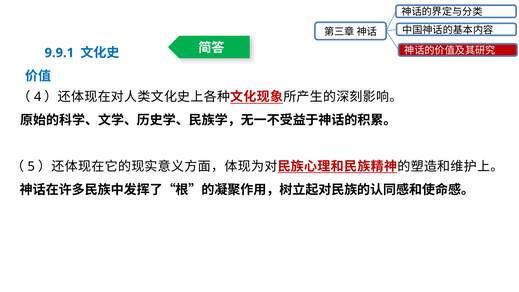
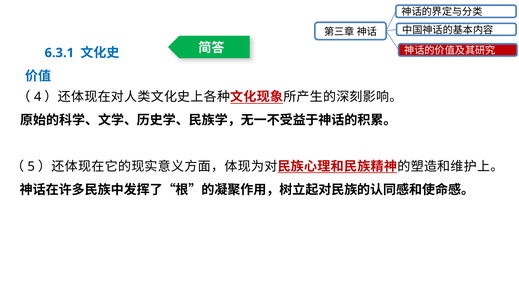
9.9.1: 9.9.1 -> 6.3.1 (59, 53)
